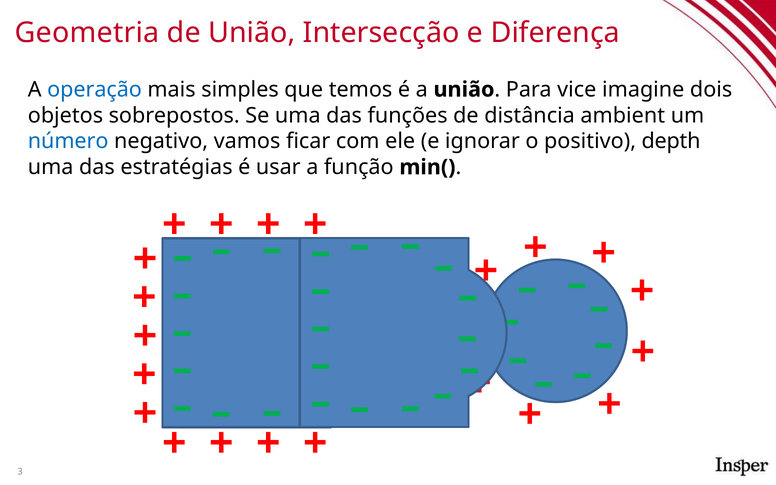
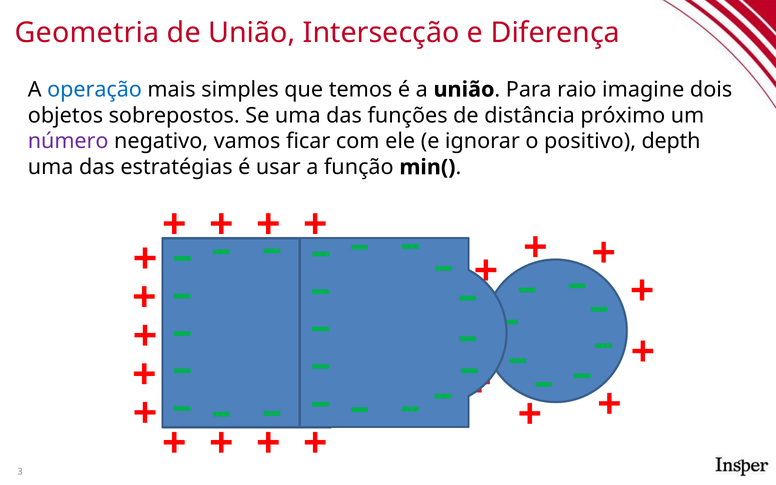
vice: vice -> raio (577, 90)
ambient: ambient -> próximo (623, 115)
número colour: blue -> purple (68, 141)
